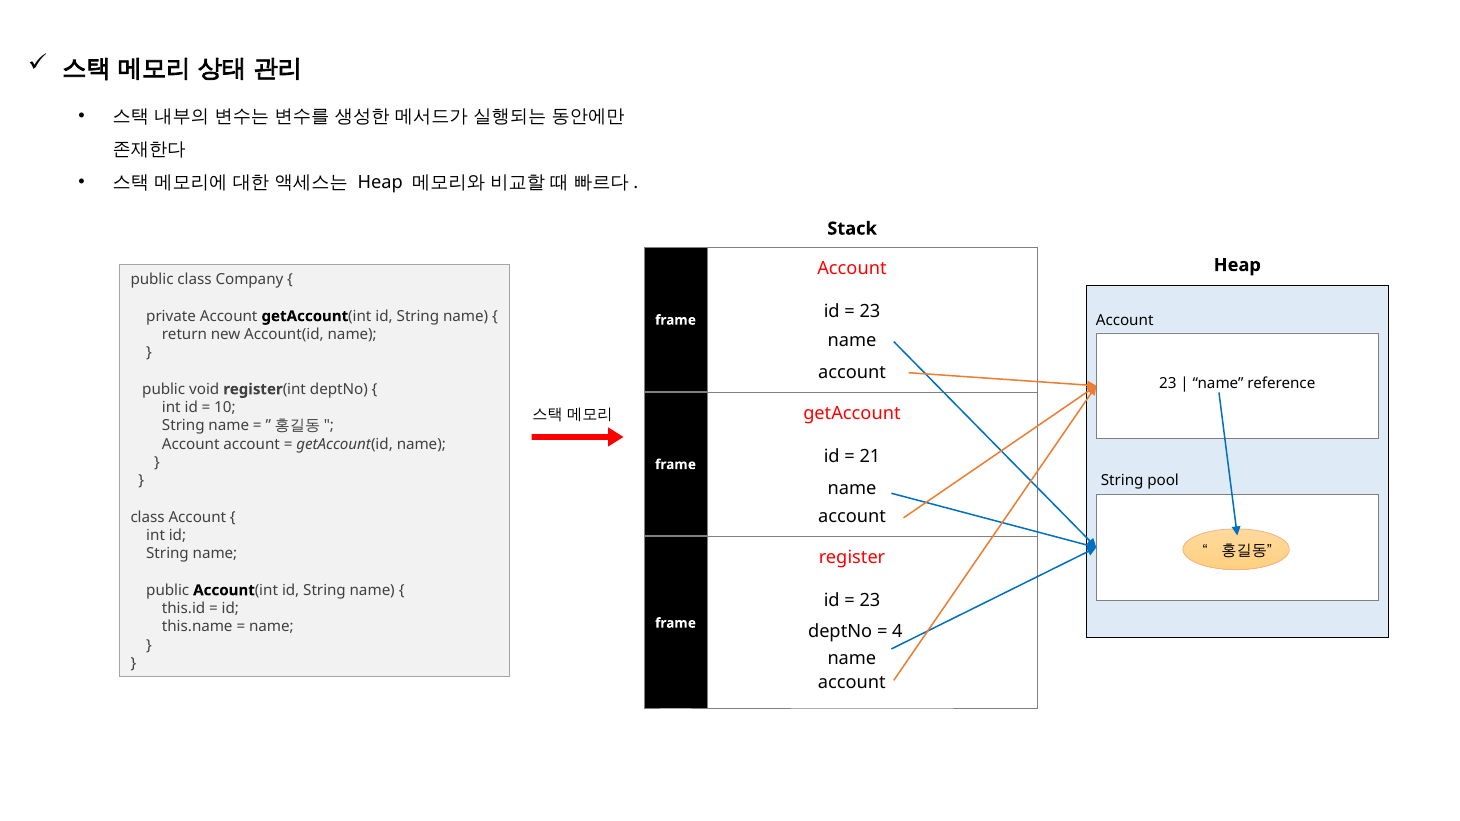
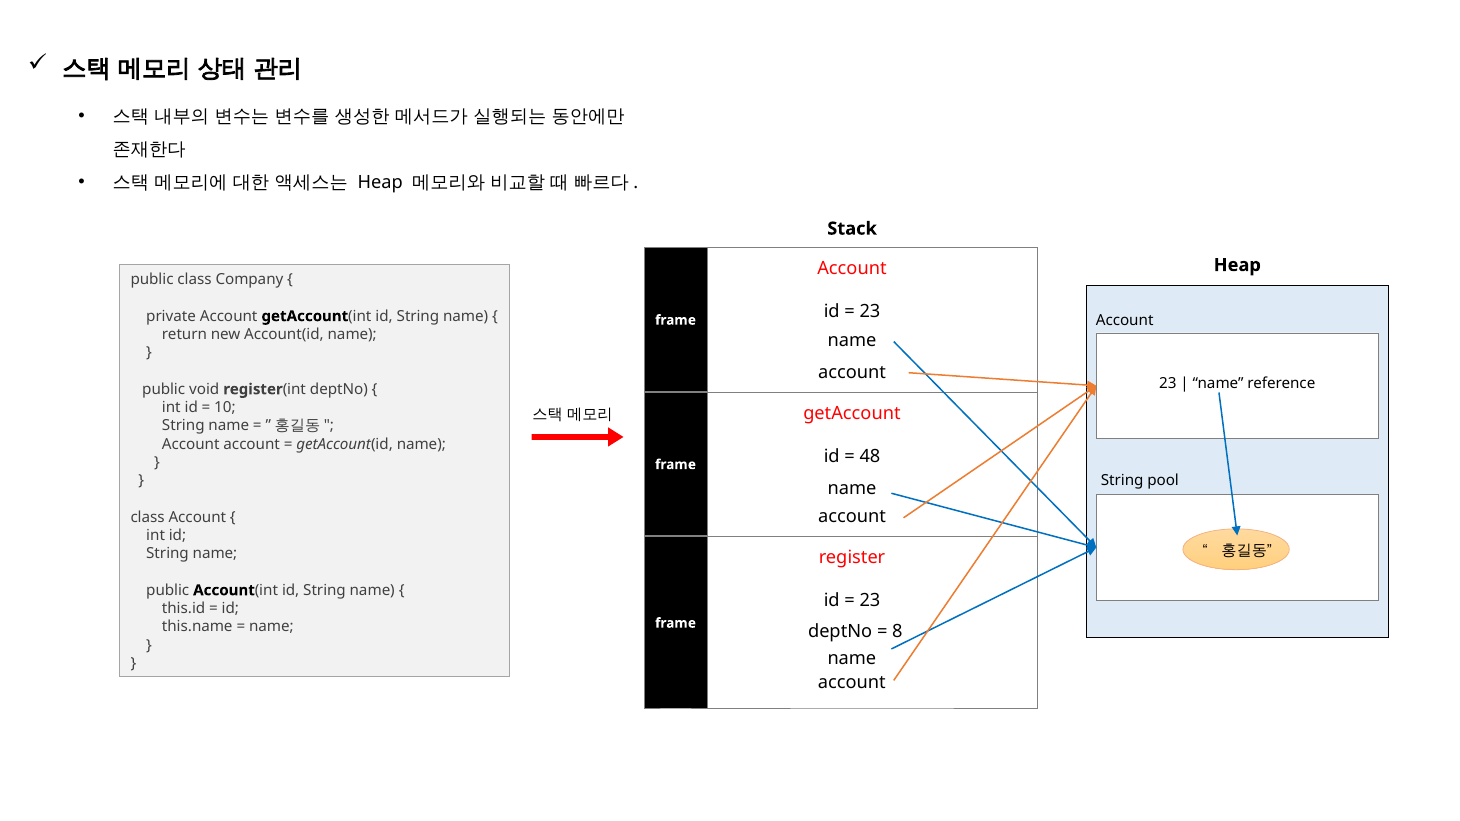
21: 21 -> 48 (870, 456)
4: 4 -> 8 (897, 631)
